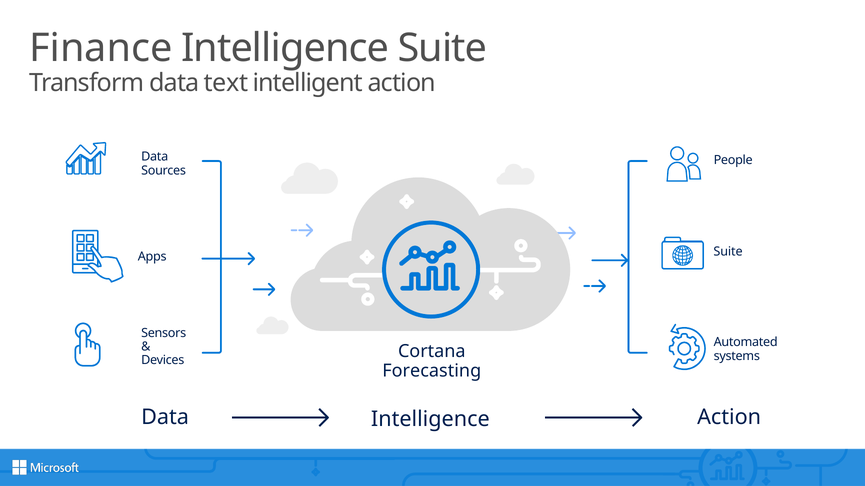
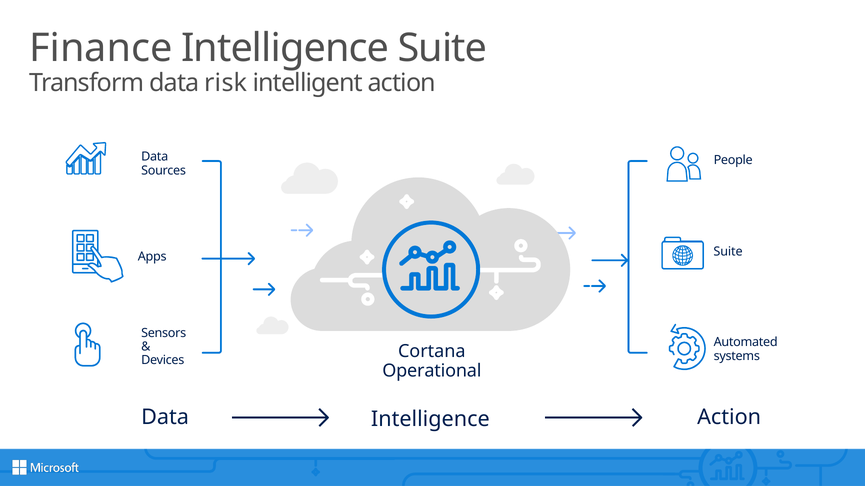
text: text -> risk (226, 83)
Forecasting: Forecasting -> Operational (432, 371)
